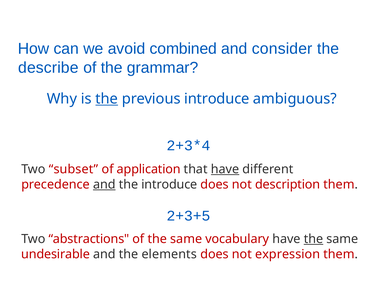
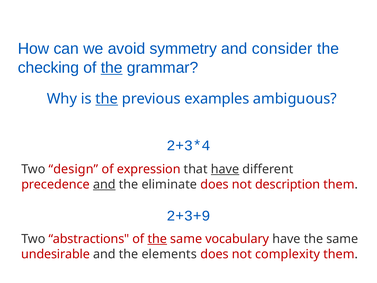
combined: combined -> symmetry (183, 49)
describe: describe -> checking (48, 68)
the underline: none -> present (112, 68)
previous introduce: introduce -> examples (217, 99)
subset: subset -> design (73, 169)
application: application -> expression (149, 169)
the introduce: introduce -> eliminate (169, 184)
2+3+5: 2+3+5 -> 2+3+9 (188, 215)
the underline: none -> present (157, 239)
the underline: present -> none (313, 239)
expression: expression -> complexity (288, 254)
